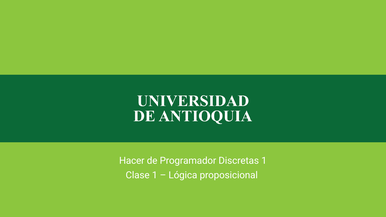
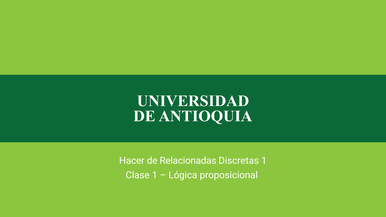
Programador: Programador -> Relacionadas (188, 161)
